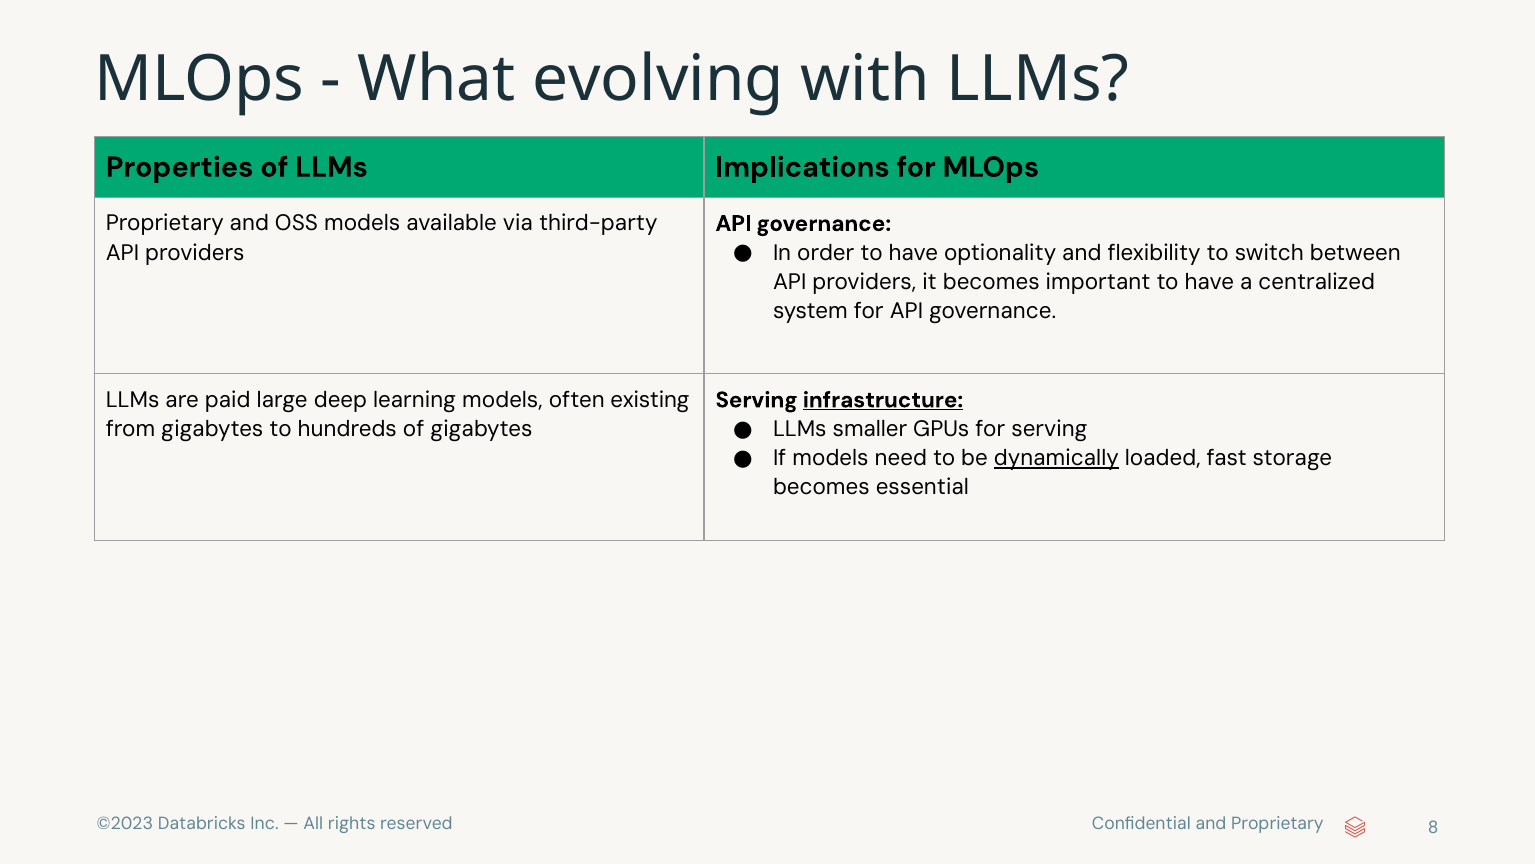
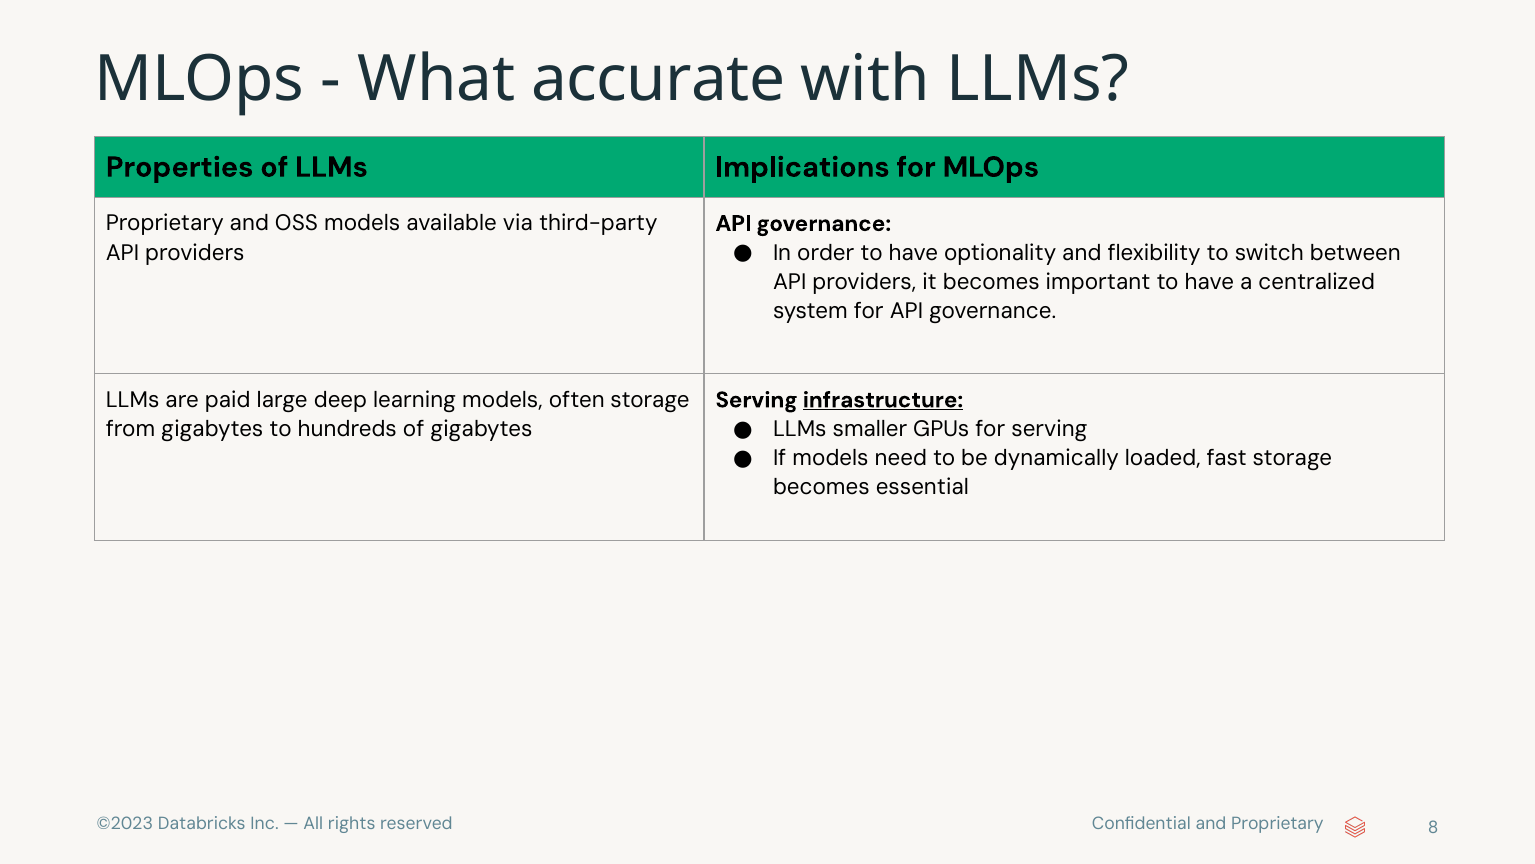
evolving: evolving -> accurate (658, 80)
often existing: existing -> storage (650, 400)
dynamically underline: present -> none (1056, 458)
